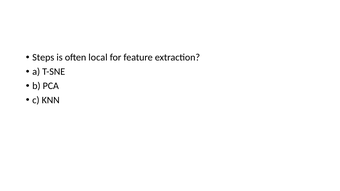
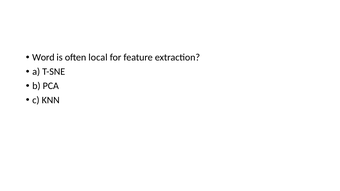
Steps: Steps -> Word (43, 57)
